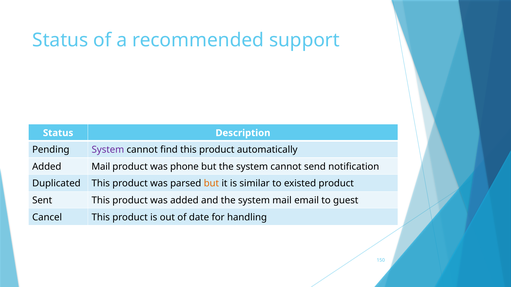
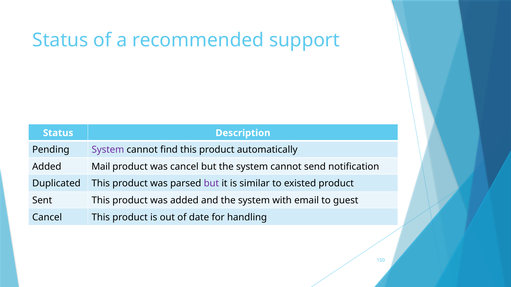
was phone: phone -> cancel (184, 167)
but colour: orange -> purple (211, 184)
system mail: mail -> with (282, 201)
